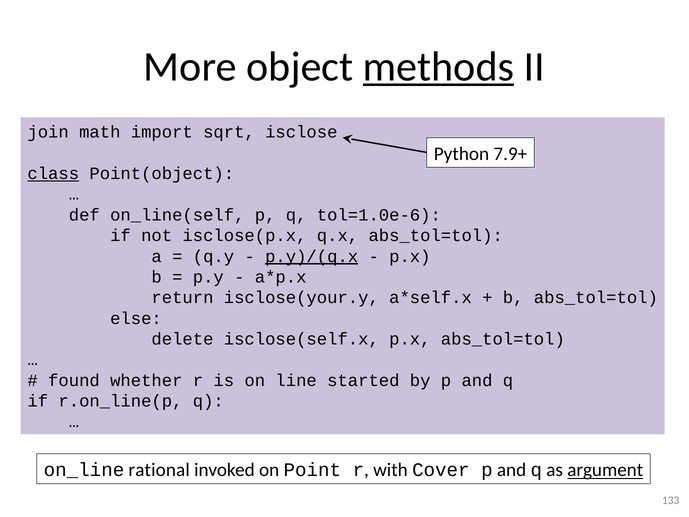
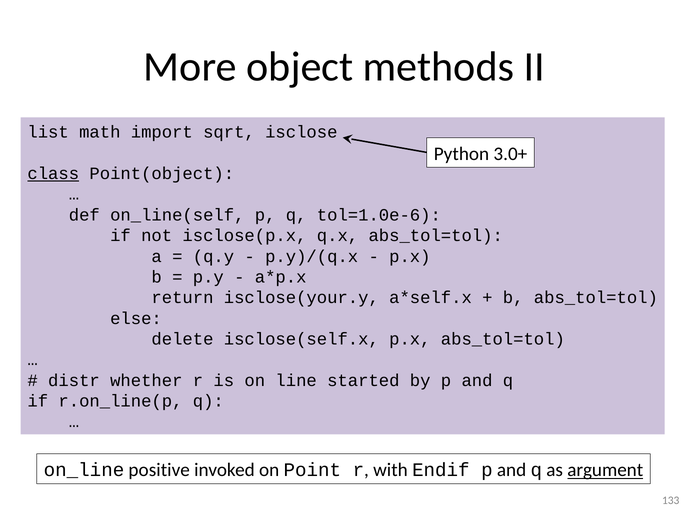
methods underline: present -> none (439, 67)
join: join -> list (48, 132)
7.9+: 7.9+ -> 3.0+ (510, 154)
p.y)/(q.x underline: present -> none (312, 256)
found: found -> distr (74, 380)
rational: rational -> positive (159, 470)
Cover: Cover -> Endif (441, 470)
